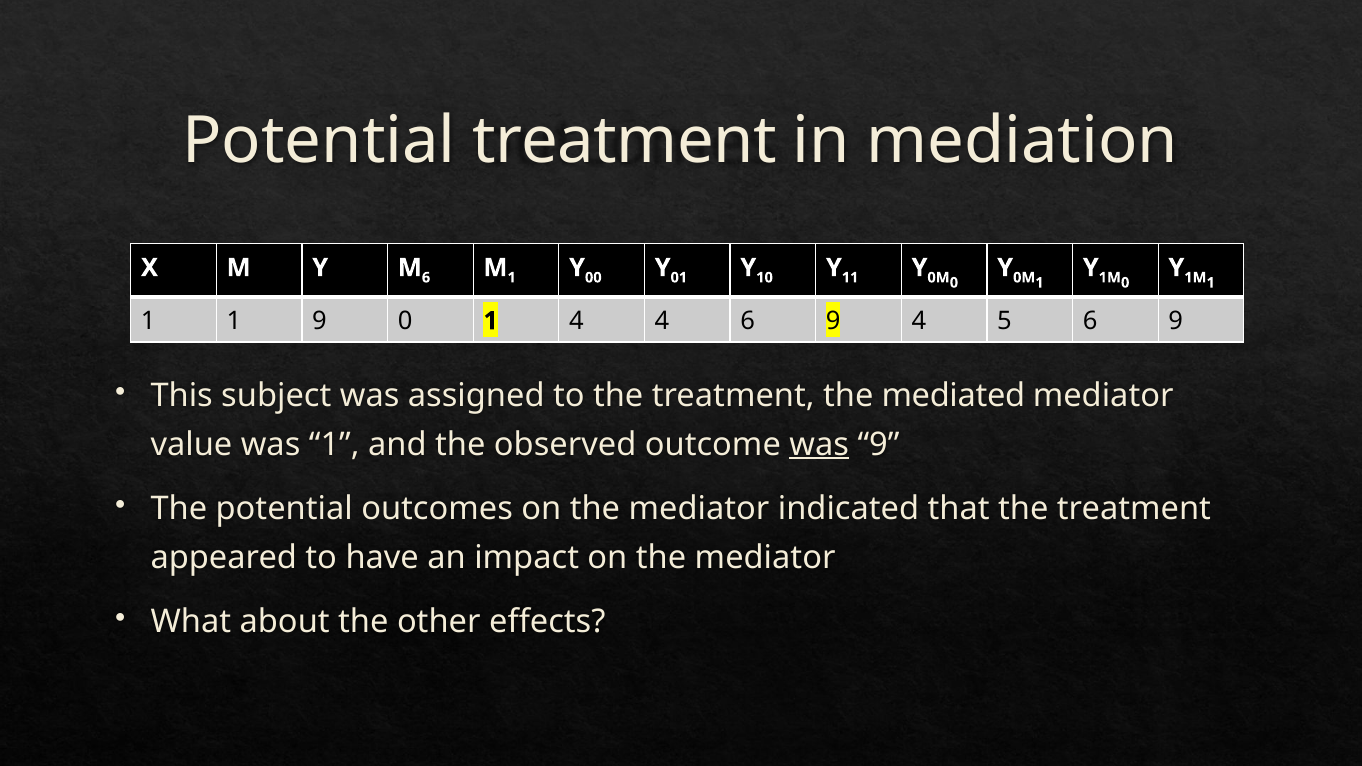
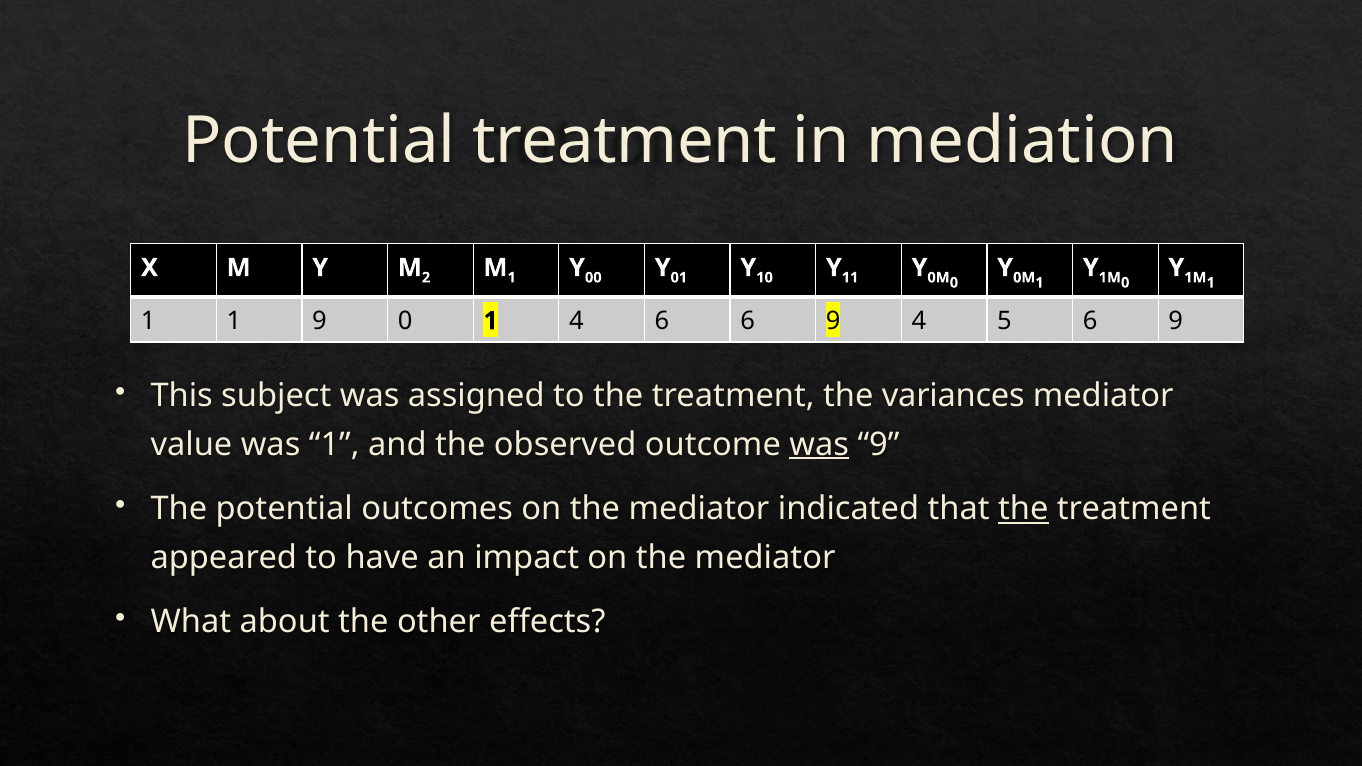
M 6: 6 -> 2 (426, 278)
4 4: 4 -> 6 (662, 321)
mediated: mediated -> variances (953, 396)
the underline: none -> present (1023, 509)
